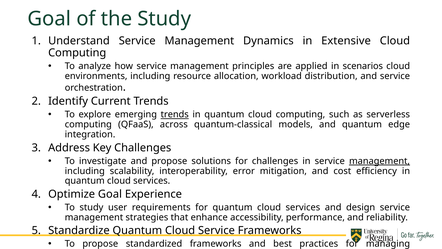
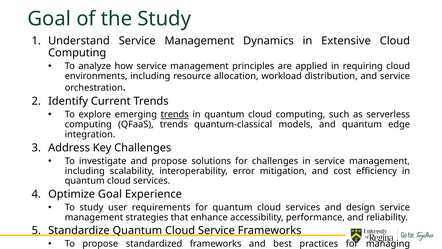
scenarios: scenarios -> requiring (363, 66)
QFaaS across: across -> trends (174, 124)
management underline: present -> none (380, 161)
